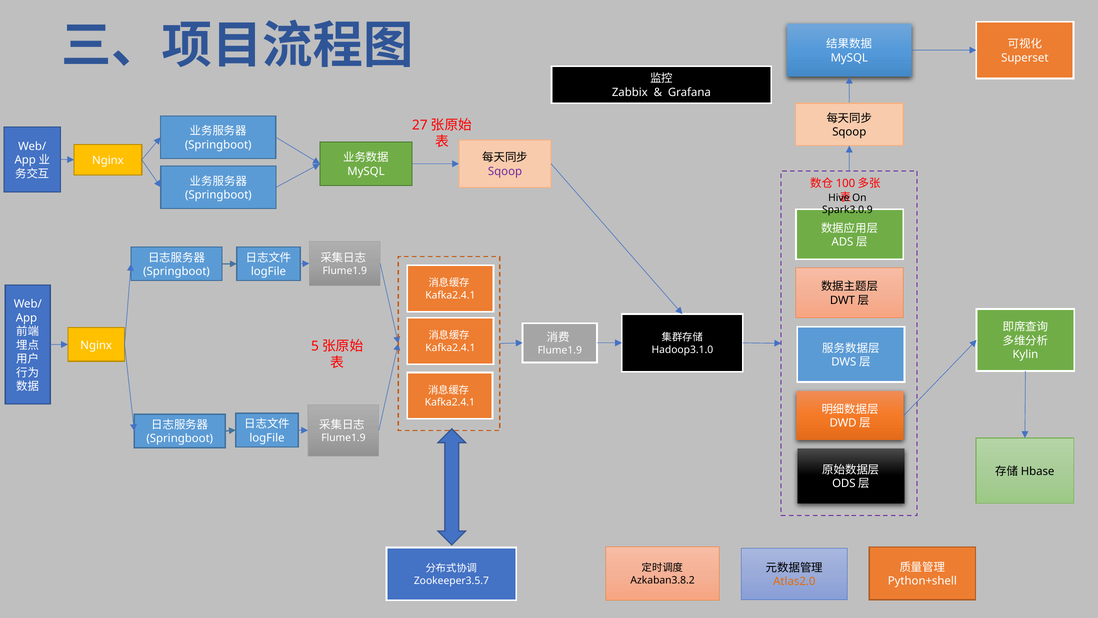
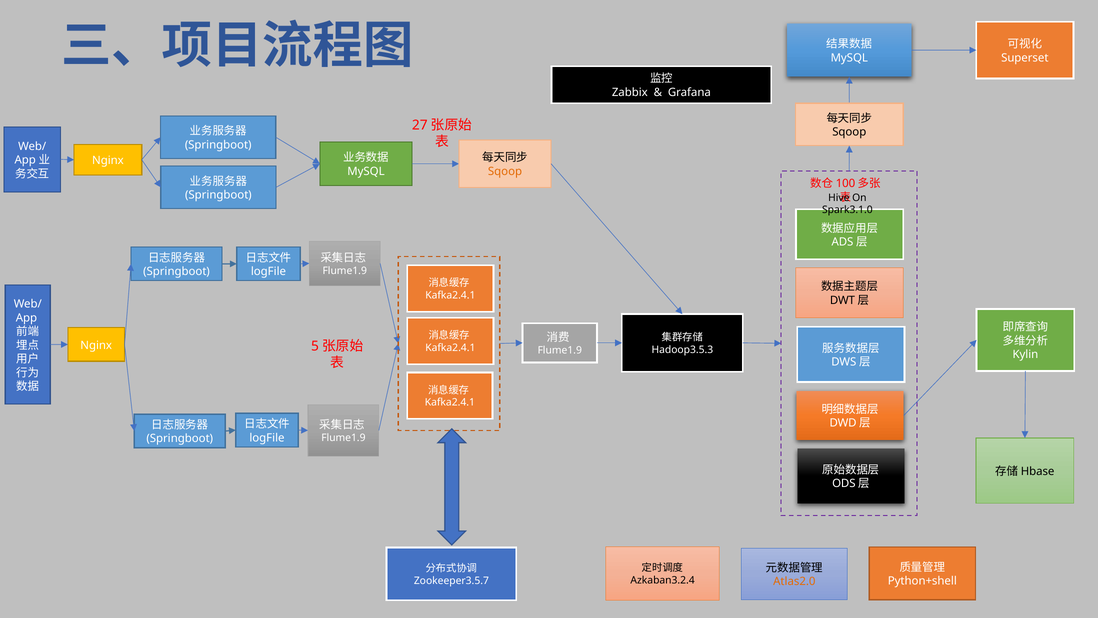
Sqoop colour: purple -> orange (505, 171)
Spark3.0.9: Spark3.0.9 -> Spark3.1.0 (847, 210)
Hadoop3.1.0: Hadoop3.1.0 -> Hadoop3.5.3 (682, 350)
Azkaban3.8.2: Azkaban3.8.2 -> Azkaban3.2.4 (663, 580)
